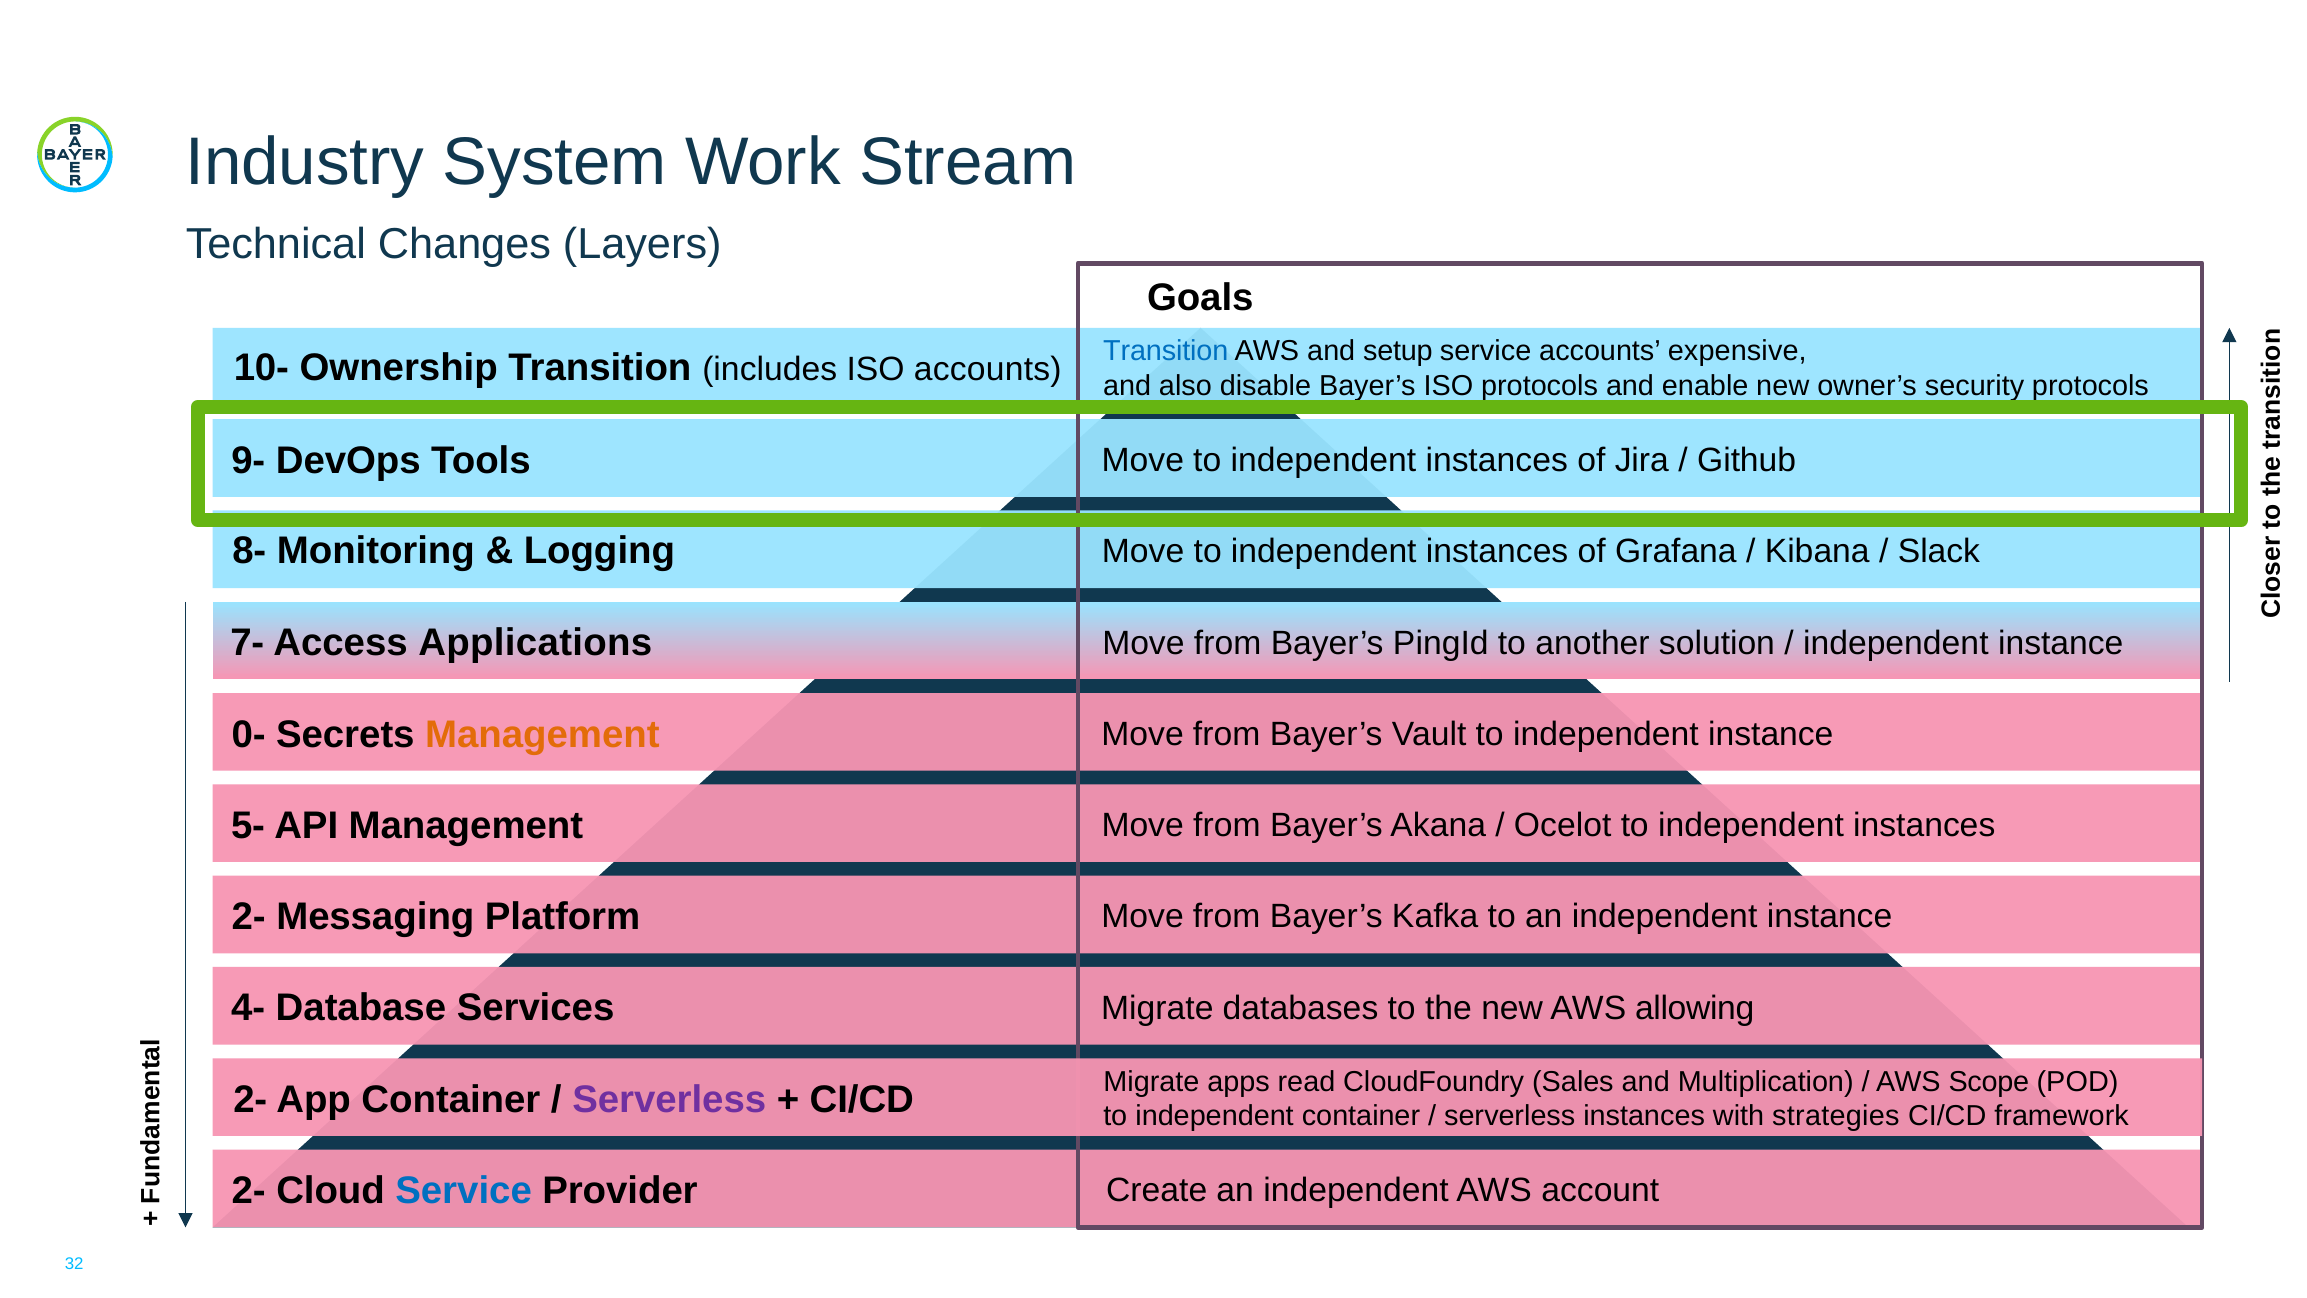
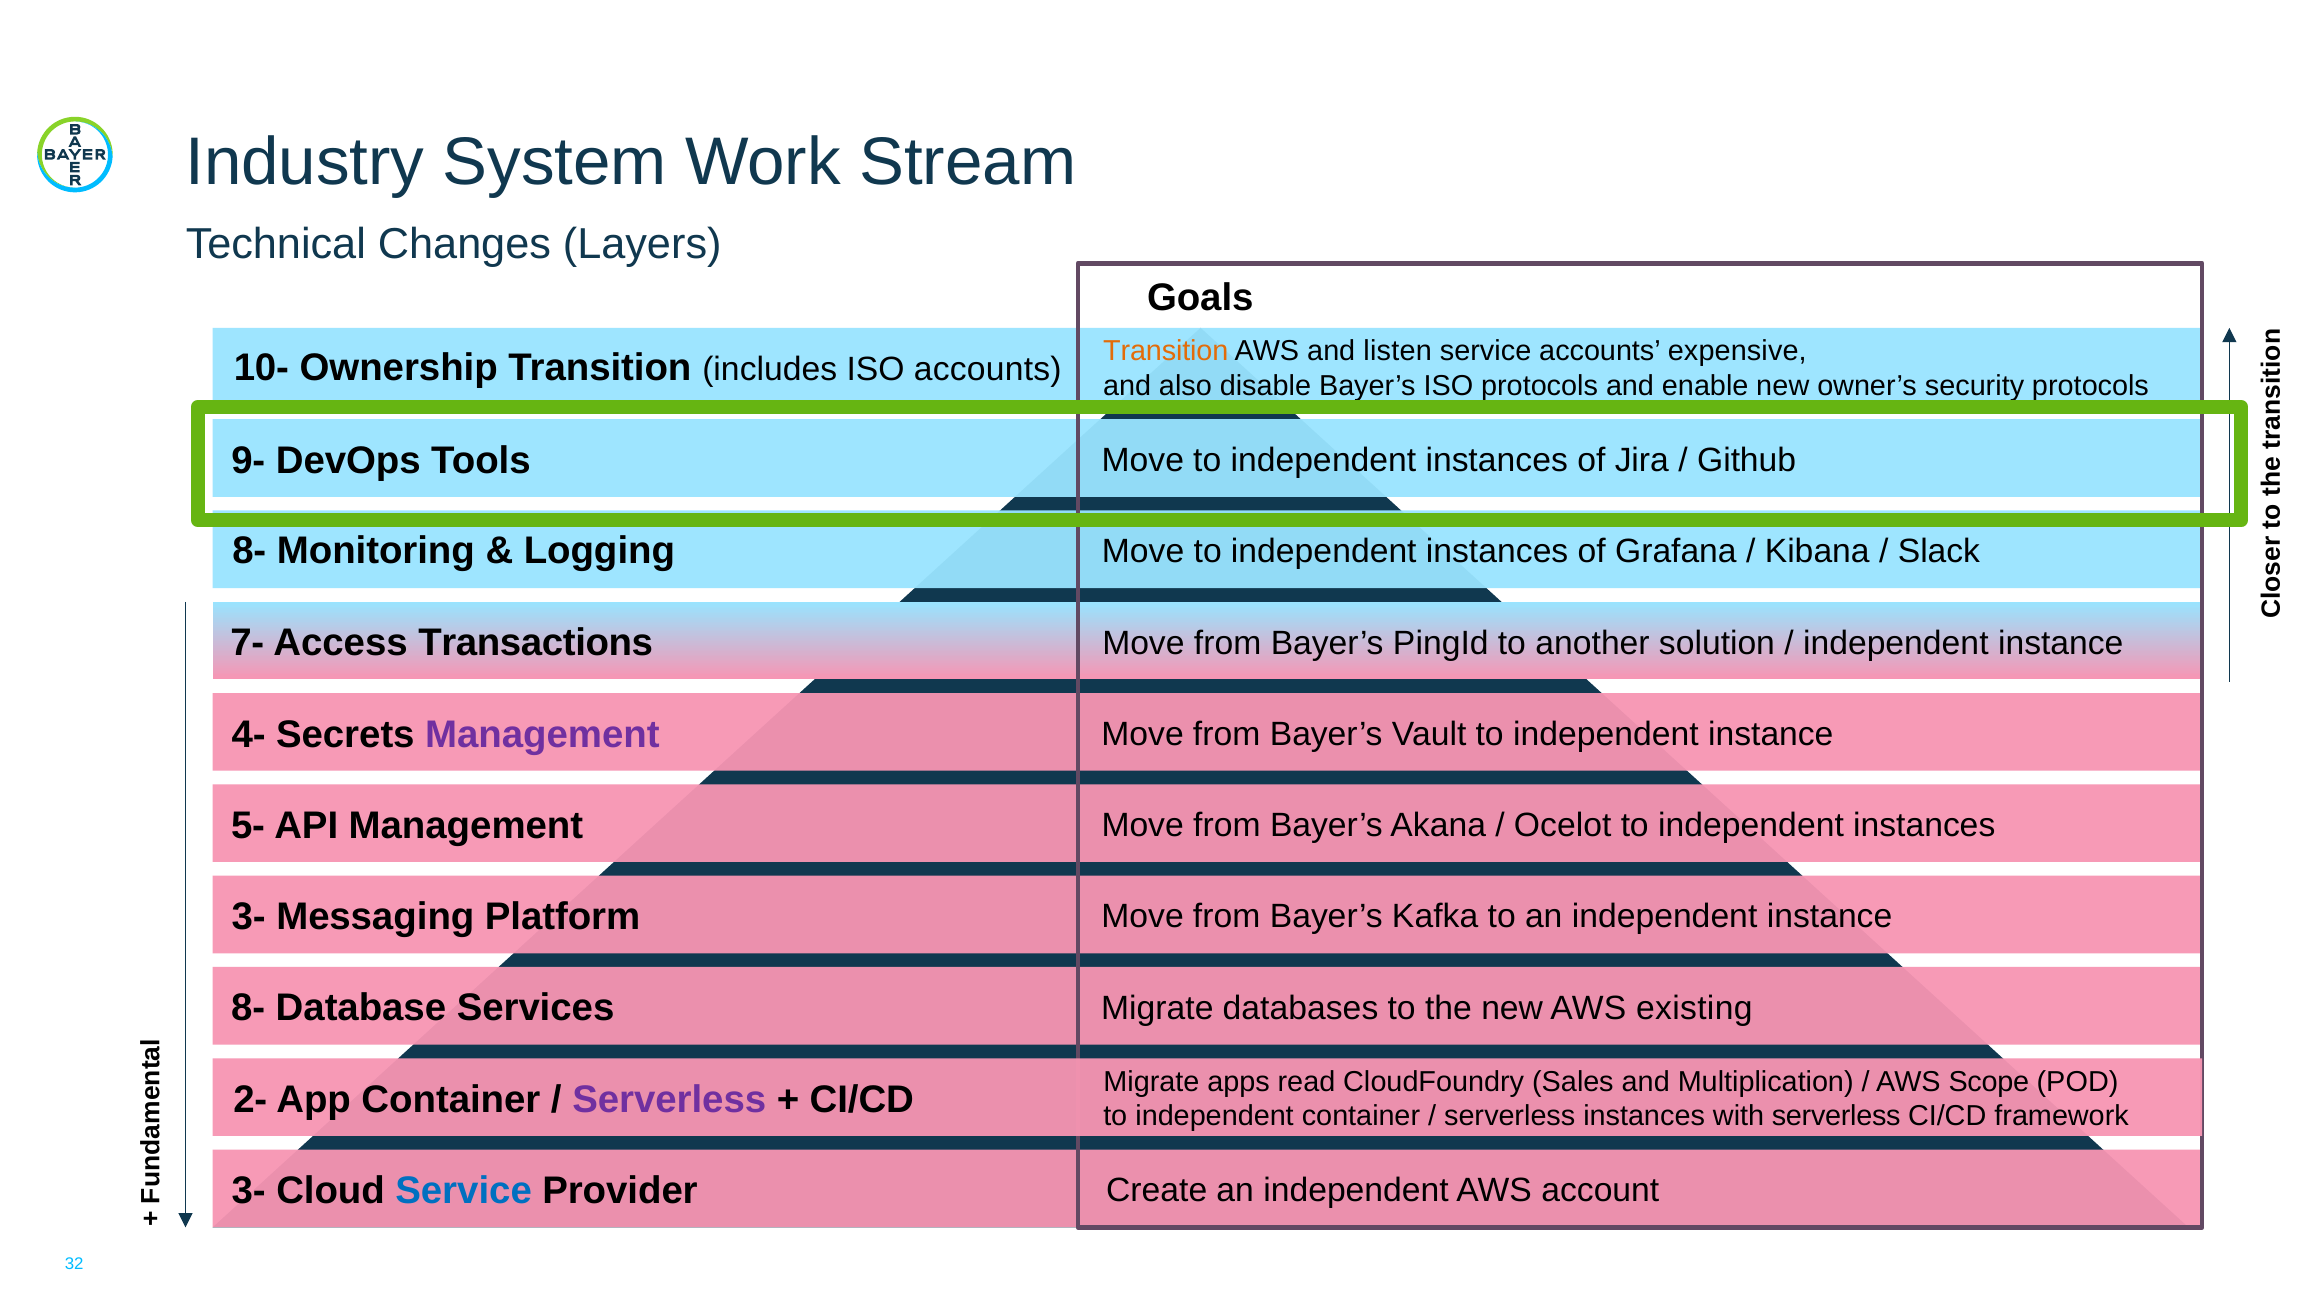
Transition colour: blue -> orange (1166, 351)
setup: setup -> listen (1398, 351)
Applications: Applications -> Transactions (536, 643)
0-: 0- -> 4- (249, 735)
Management colour: orange -> purple (542, 735)
2-: 2- -> 3- (249, 917)
4-: 4- -> 8- (248, 1008)
allowing: allowing -> existing (1694, 1008)
with strategies: strategies -> serverless (1836, 1116)
2-: 2- -> 3- (249, 1191)
